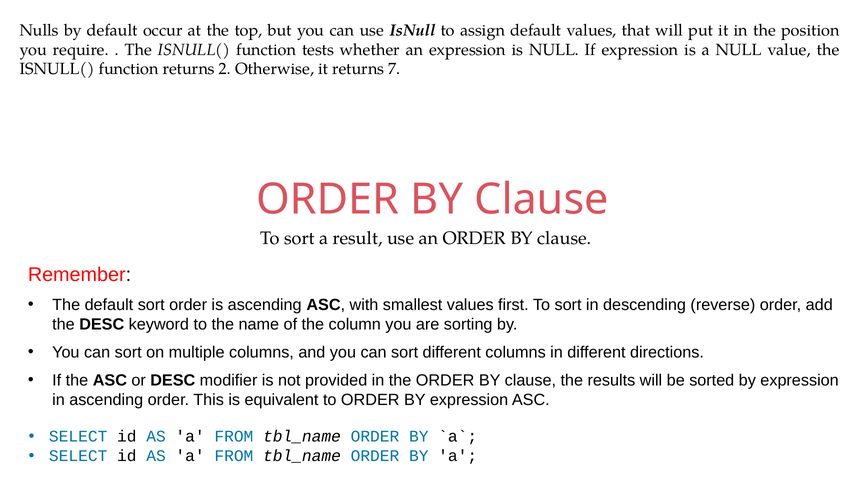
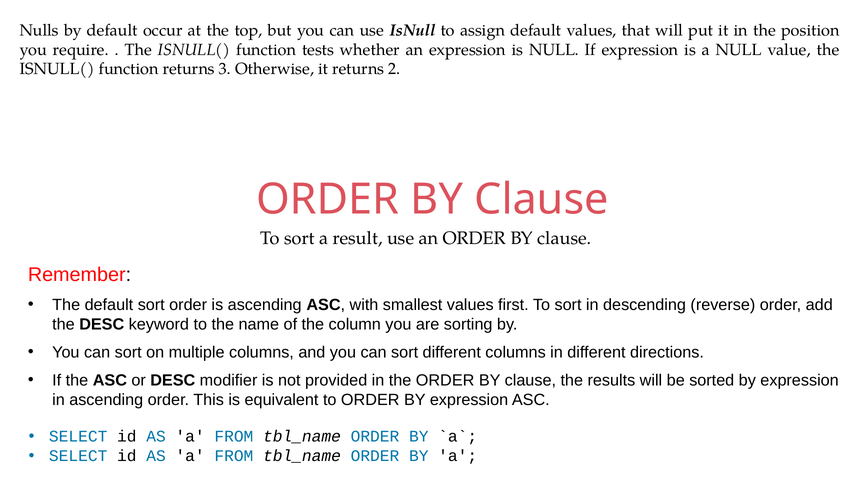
2: 2 -> 3 (225, 69)
7: 7 -> 2 (394, 69)
